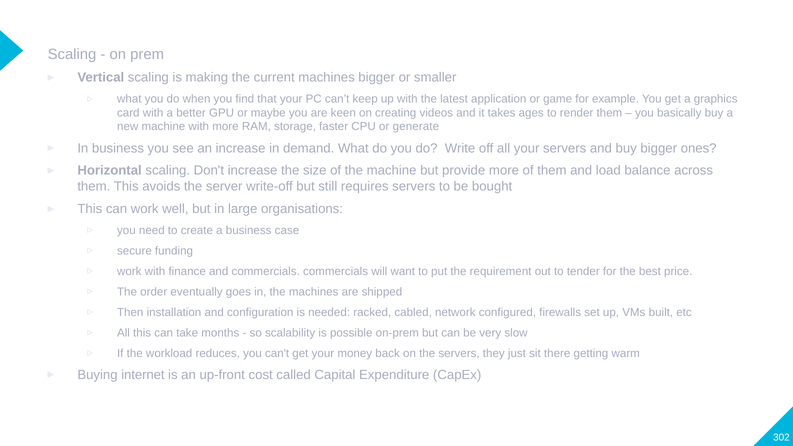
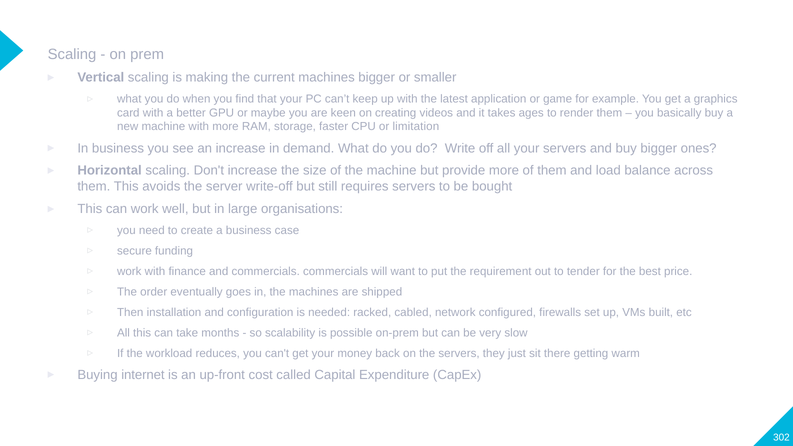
generate: generate -> limitation (416, 127)
